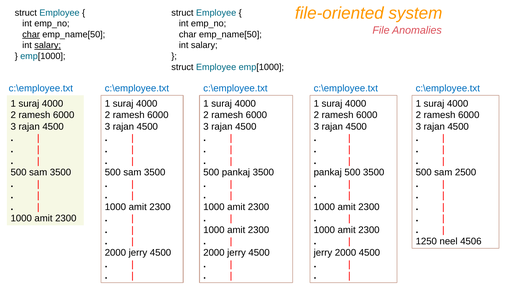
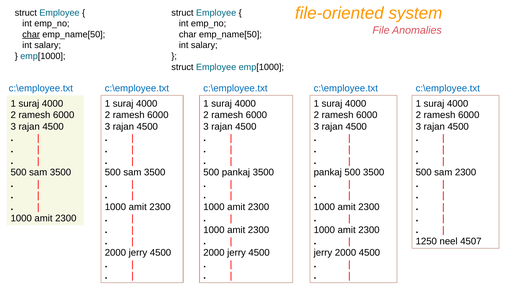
salary underline: present -> none (48, 45)
sam 2500: 2500 -> 2300 (466, 172)
4506: 4506 -> 4507 (471, 241)
